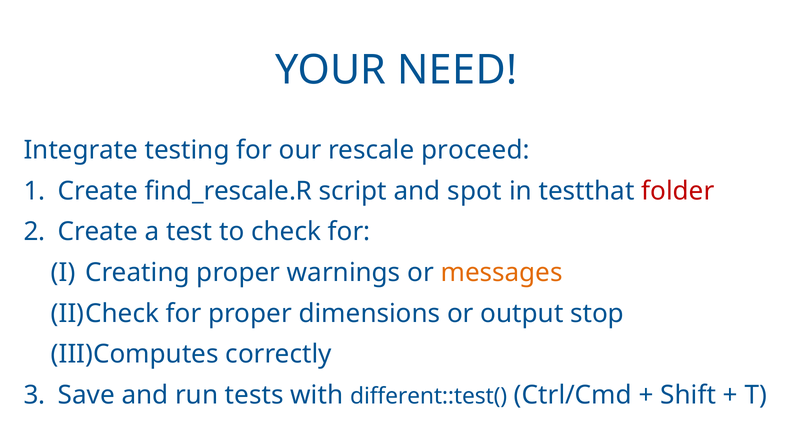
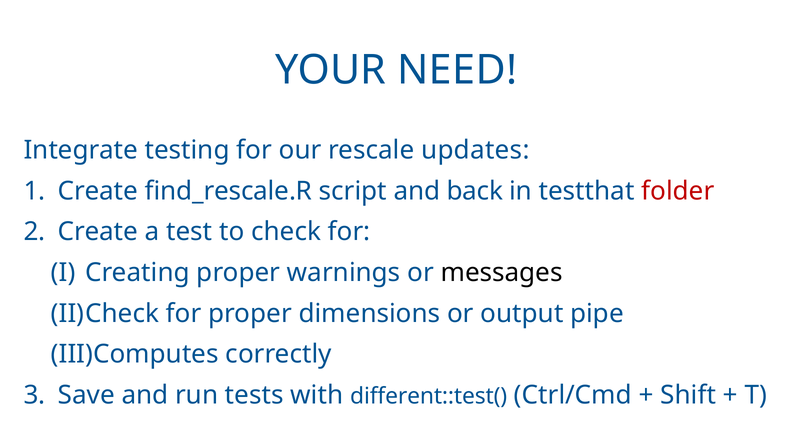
proceed: proceed -> updates (475, 150)
spot: spot -> back (475, 191)
messages colour: orange -> black (502, 273)
stop: stop -> pipe (597, 313)
